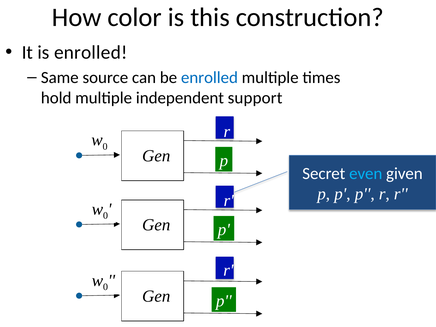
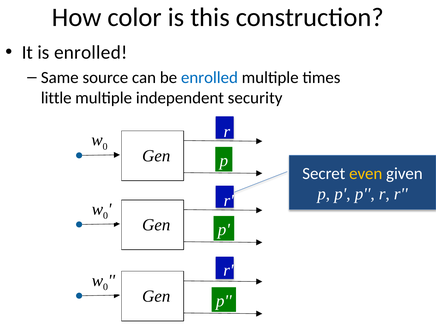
hold: hold -> little (56, 98)
support: support -> security (255, 98)
even colour: light blue -> yellow (366, 173)
